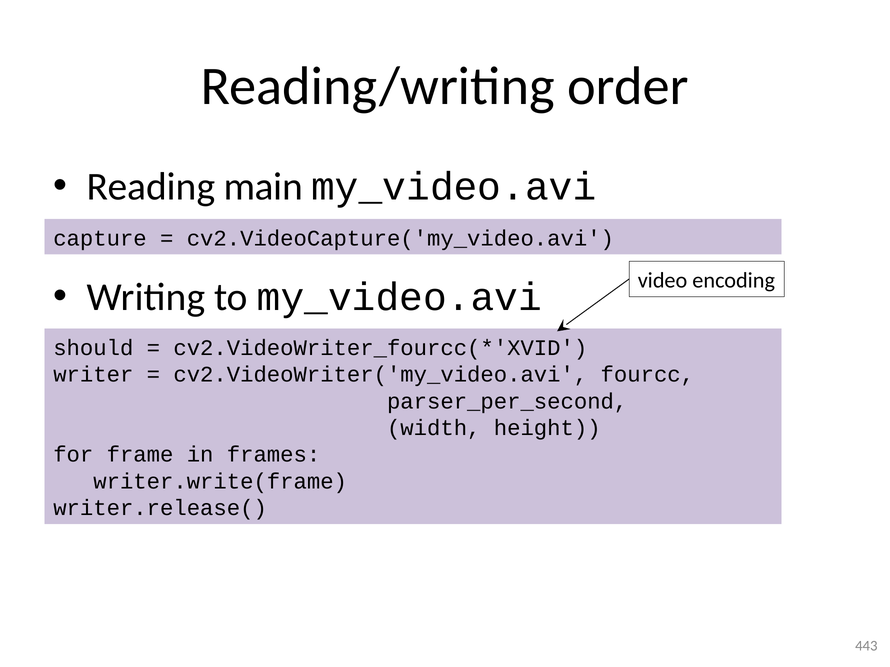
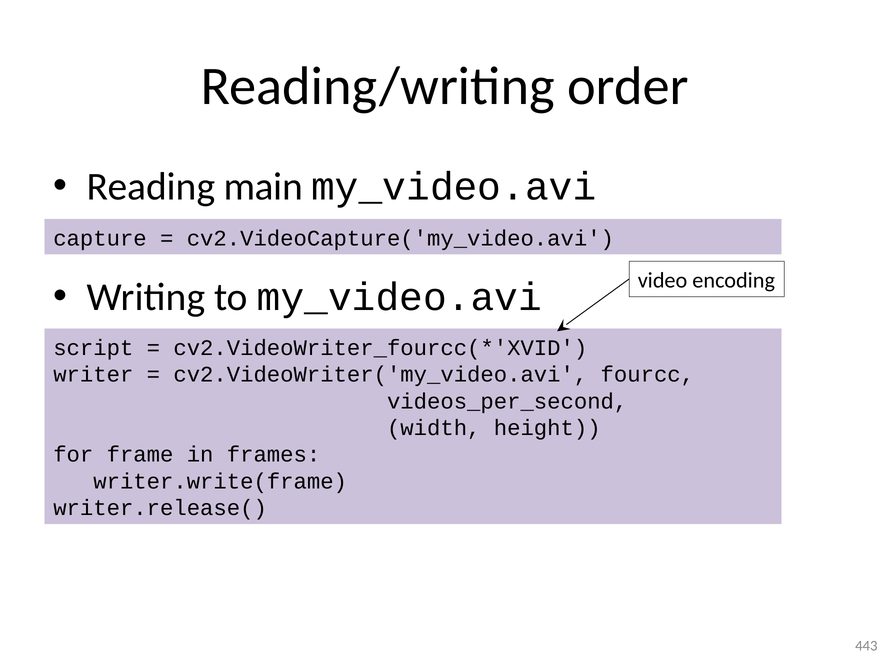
should: should -> script (93, 348)
parser_per_second: parser_per_second -> videos_per_second (507, 402)
